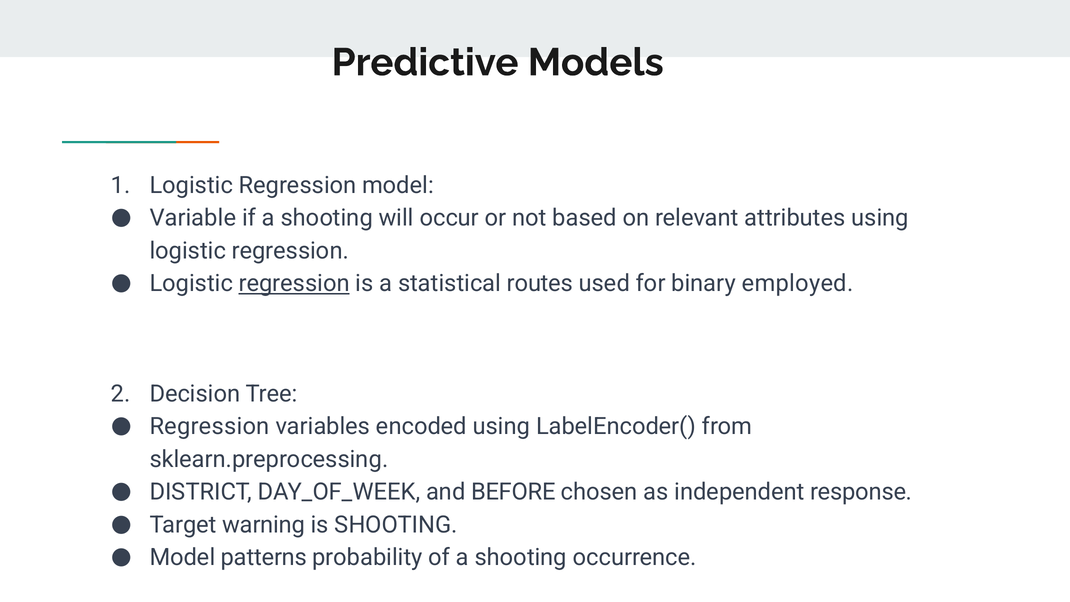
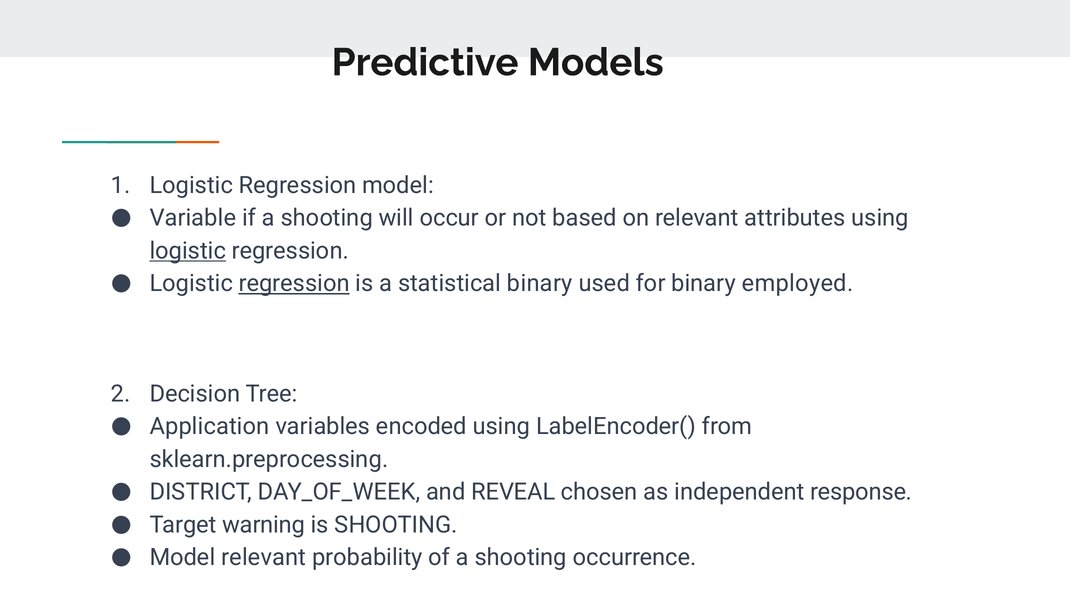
logistic underline: none -> present (188, 251)
statistical routes: routes -> binary (540, 284)
Regression: Regression -> Application (210, 426)
BEFORE: BEFORE -> REVEAL (513, 492)
Model patterns: patterns -> relevant (264, 557)
